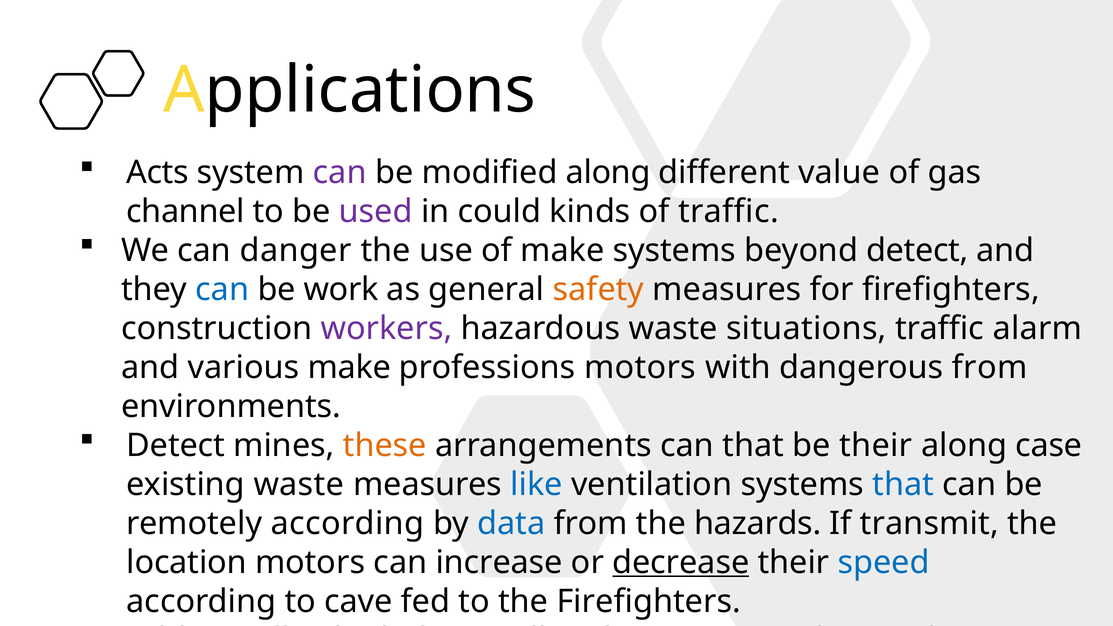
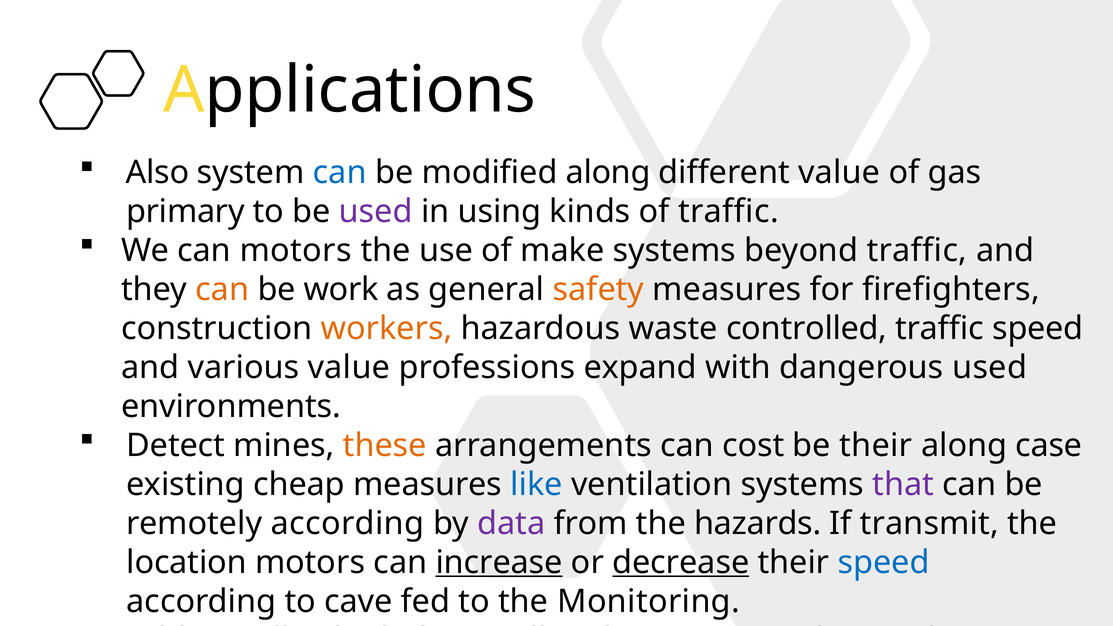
Acts: Acts -> Also (157, 173)
can colour: purple -> blue (340, 173)
channel: channel -> primary (185, 212)
could: could -> using (500, 212)
can danger: danger -> motors (296, 251)
beyond detect: detect -> traffic (917, 251)
can colour: blue -> orange (222, 290)
workers colour: purple -> orange (386, 329)
waste situations: situations -> controlled (807, 329)
traffic alarm: alarm -> speed (1038, 329)
various make: make -> value (349, 367)
professions motors: motors -> expand (640, 367)
dangerous from: from -> used (990, 367)
can that: that -> cost (753, 445)
existing waste: waste -> cheap (299, 484)
that colour: blue -> purple (903, 484)
data colour: blue -> purple (511, 523)
increase underline: none -> present (499, 562)
the Firefighters: Firefighters -> Monitoring (649, 601)
